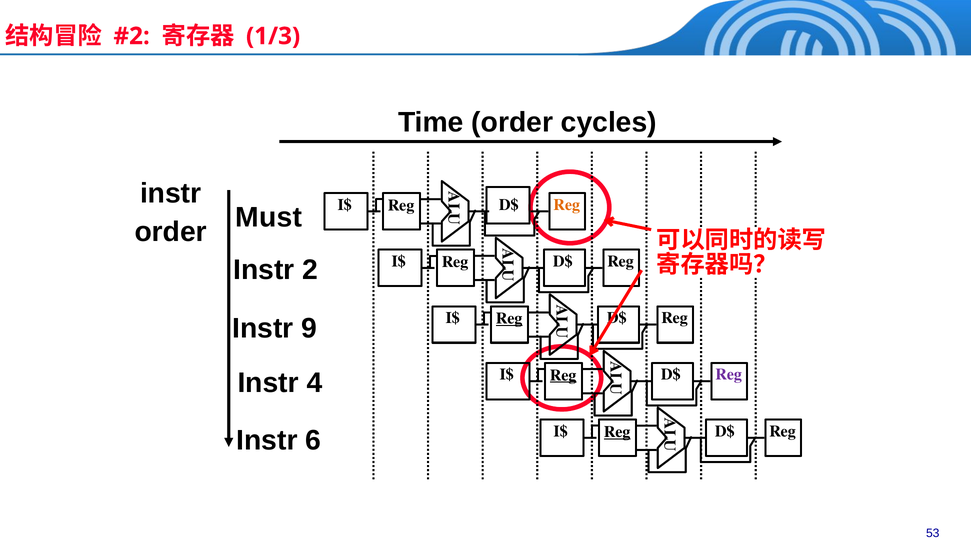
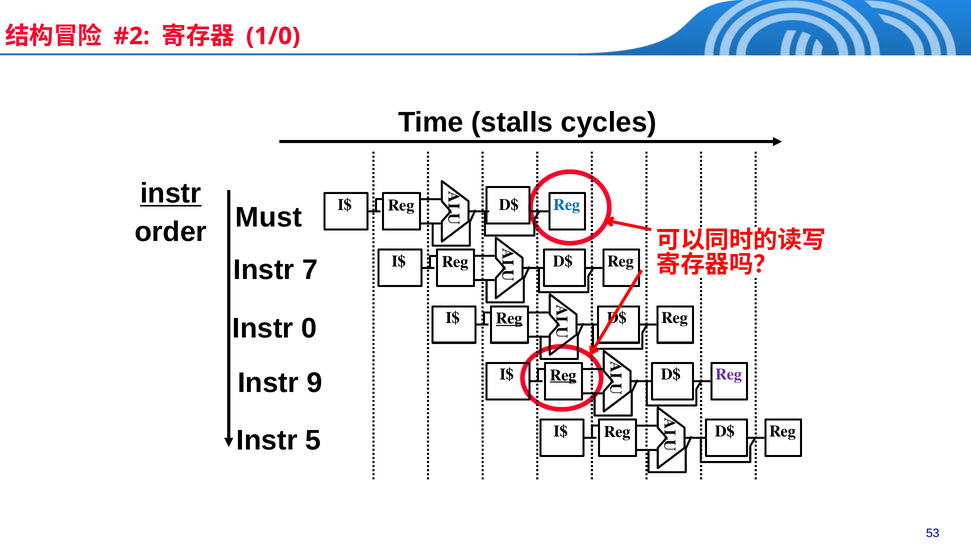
1/3: 1/3 -> 1/0 (273, 36)
Time order: order -> stalls (512, 122)
instr underline: none -> present (171, 194)
Reg colour: orange -> blue (567, 205)
2: 2 -> 7 (310, 270)
9: 9 -> 0 (309, 329)
4: 4 -> 9 (315, 383)
Reg underline: present -> none (617, 432)
6: 6 -> 5 (313, 440)
